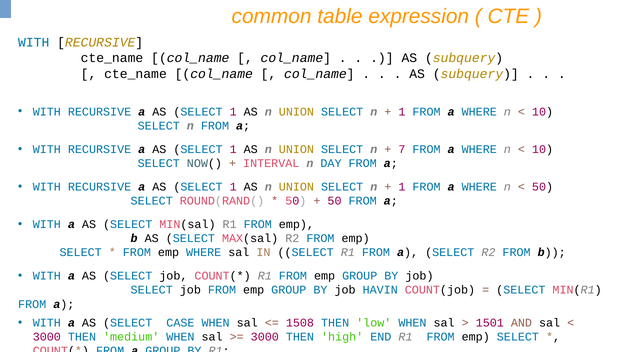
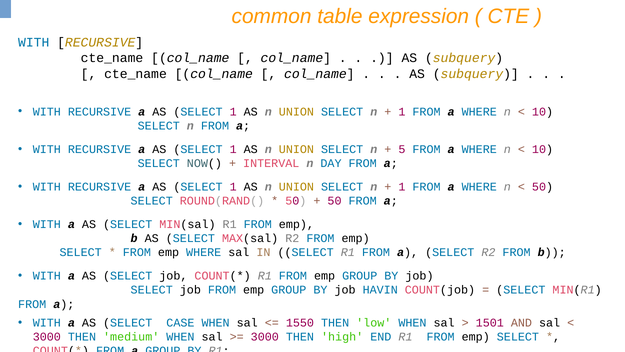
7: 7 -> 5 (402, 149)
1508: 1508 -> 1550 (300, 323)
